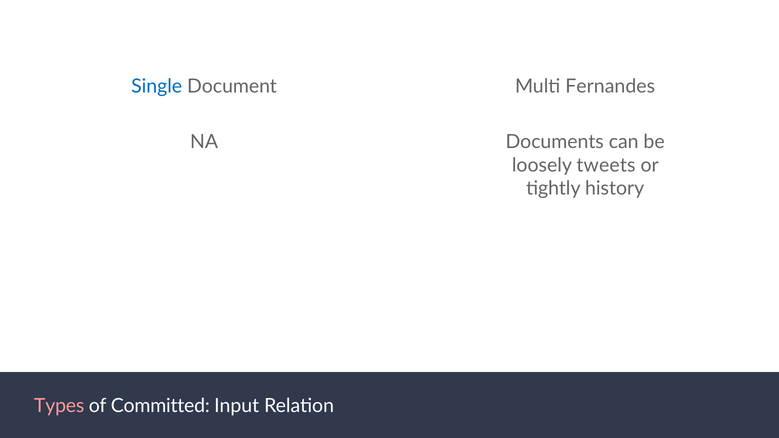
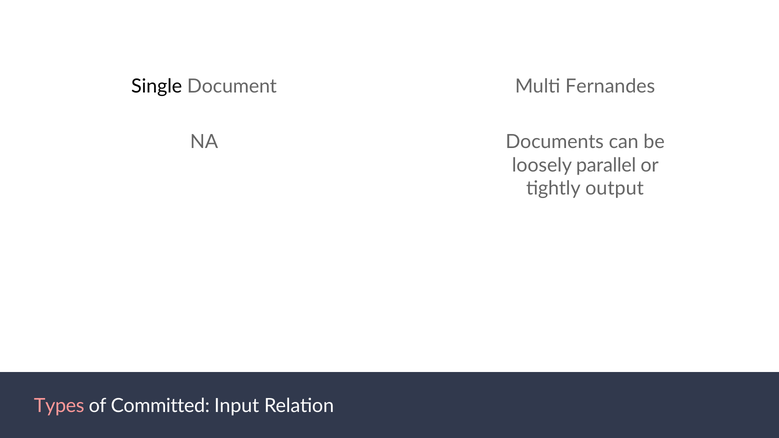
Single colour: blue -> black (157, 86)
tweets: tweets -> parallel (606, 165)
history: history -> output (615, 189)
